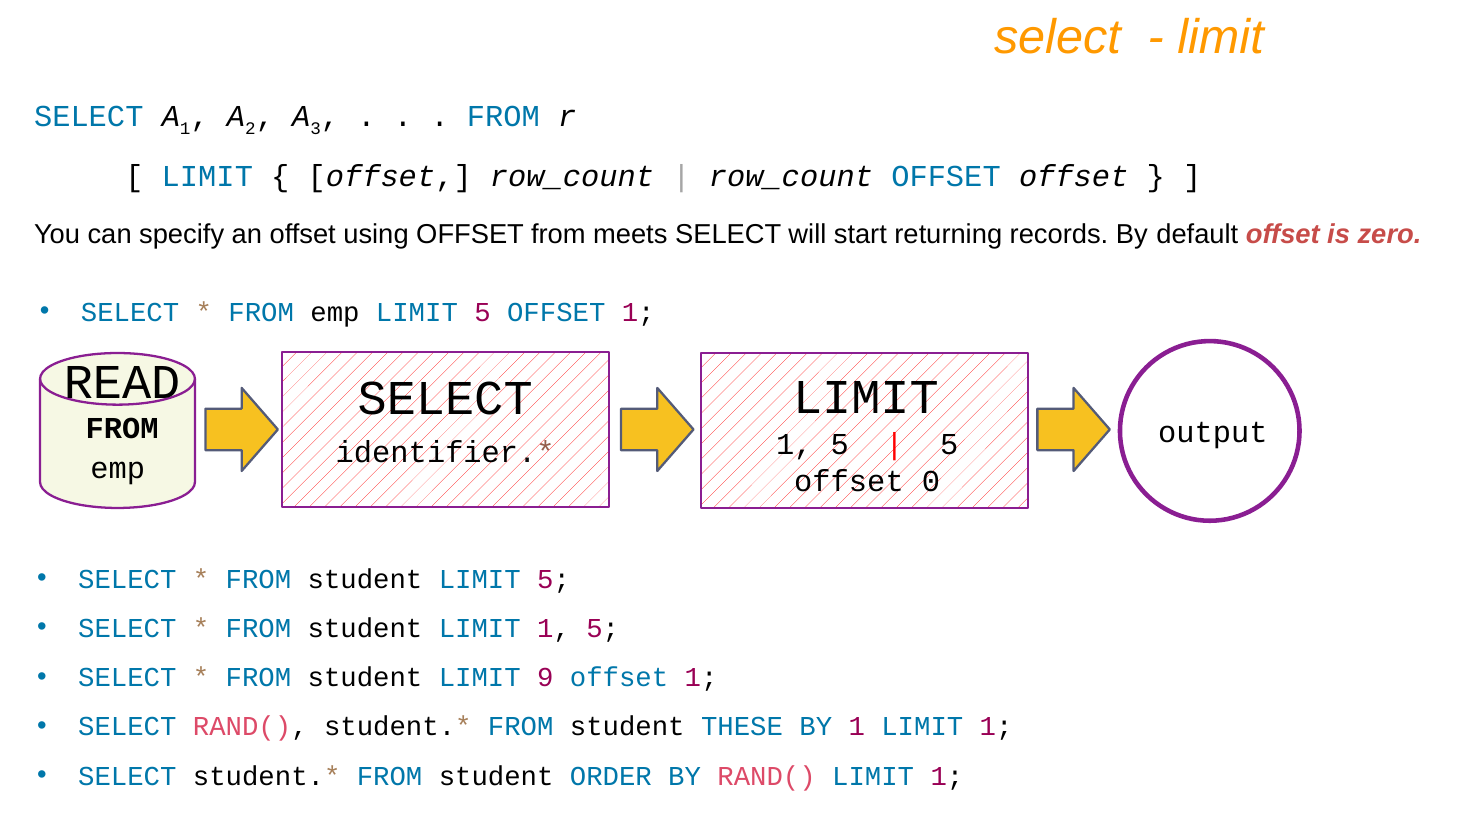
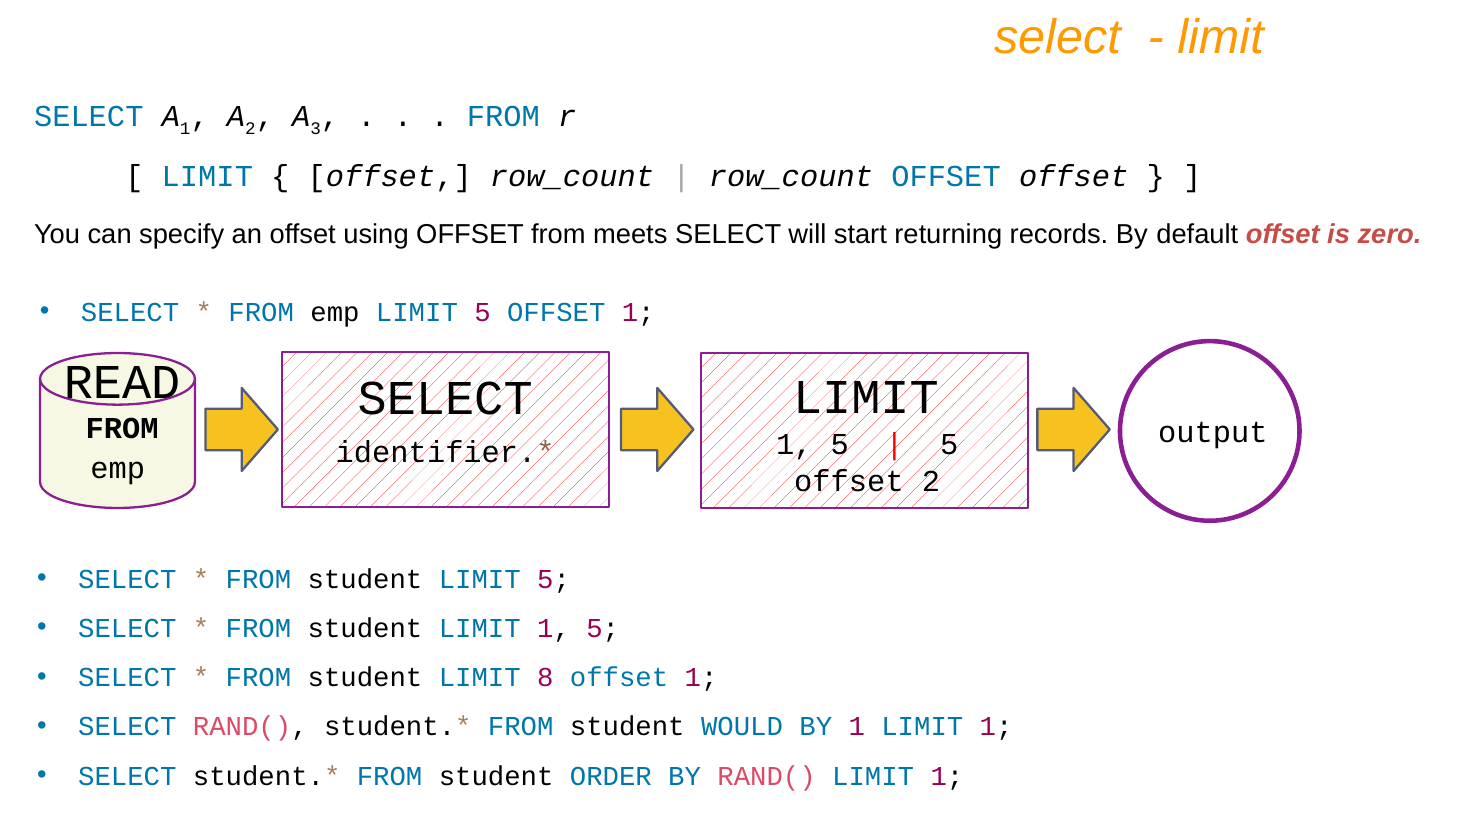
offset 0: 0 -> 2 (931, 481)
9: 9 -> 8 (545, 677)
THESE: THESE -> WOULD (742, 726)
